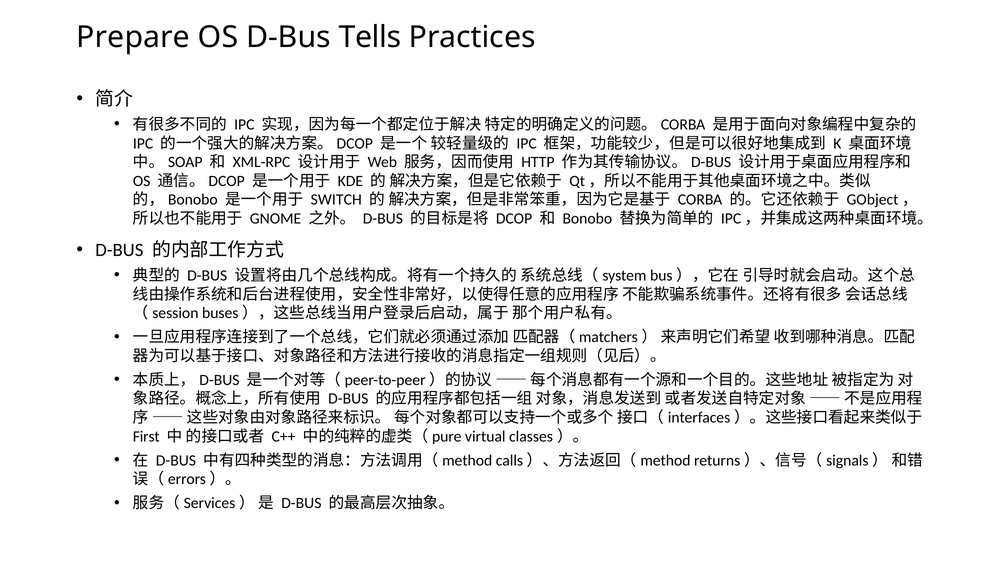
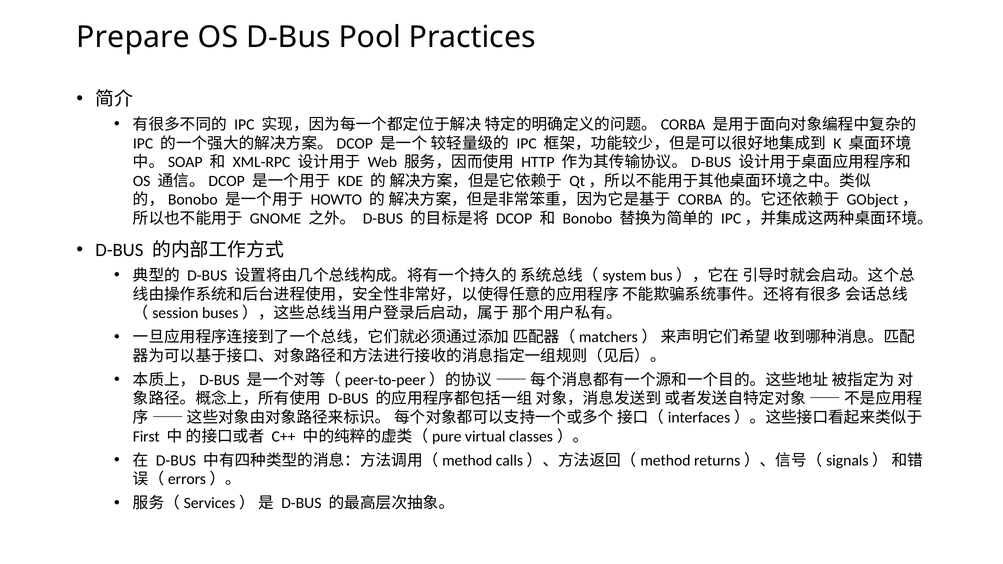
Tells: Tells -> Pool (370, 37)
SWITCH: SWITCH -> HOWTO (336, 200)
